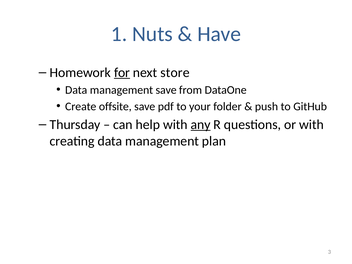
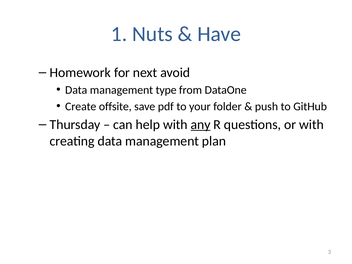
for underline: present -> none (122, 73)
store: store -> avoid (175, 73)
management save: save -> type (166, 90)
